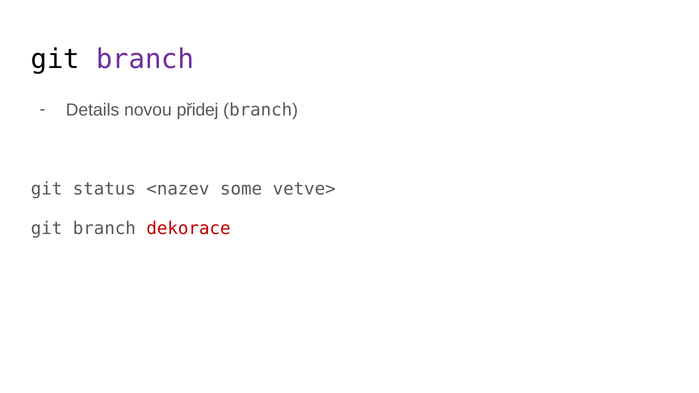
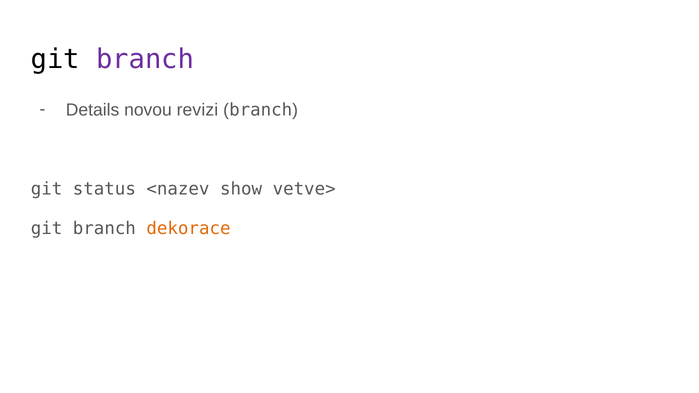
přidej: přidej -> revizi (197, 110)
some: some -> show (241, 189)
dekorace colour: red -> orange (189, 229)
